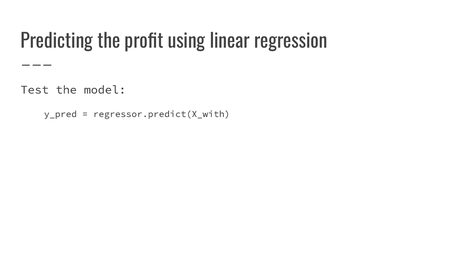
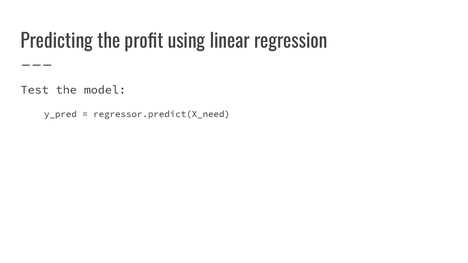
regressor.predict(X_with: regressor.predict(X_with -> regressor.predict(X_need (162, 114)
